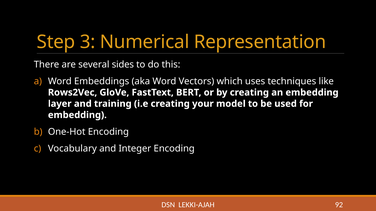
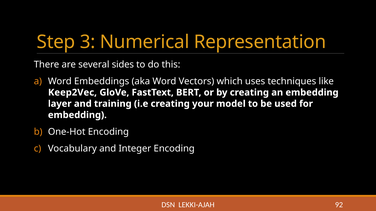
Rows2Vec: Rows2Vec -> Keep2Vec (72, 93)
